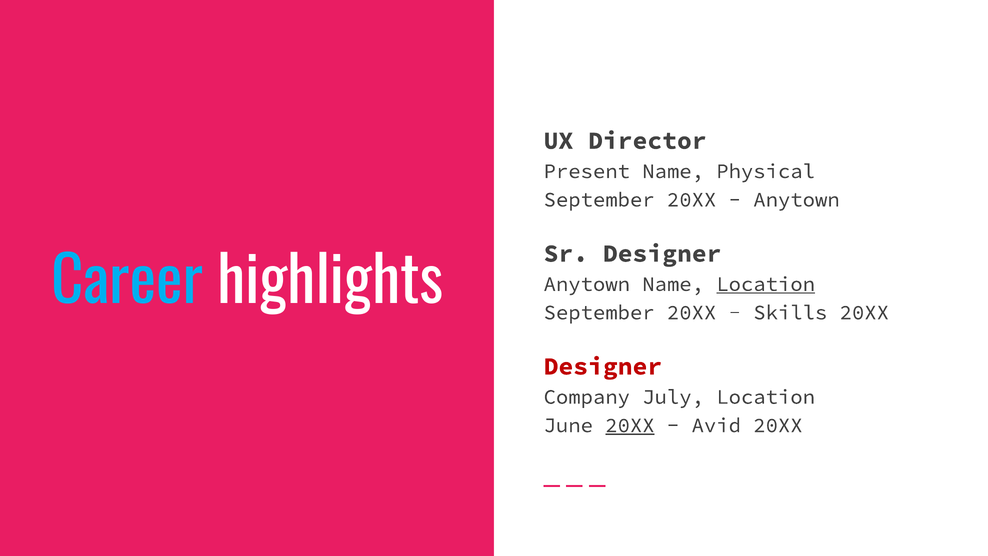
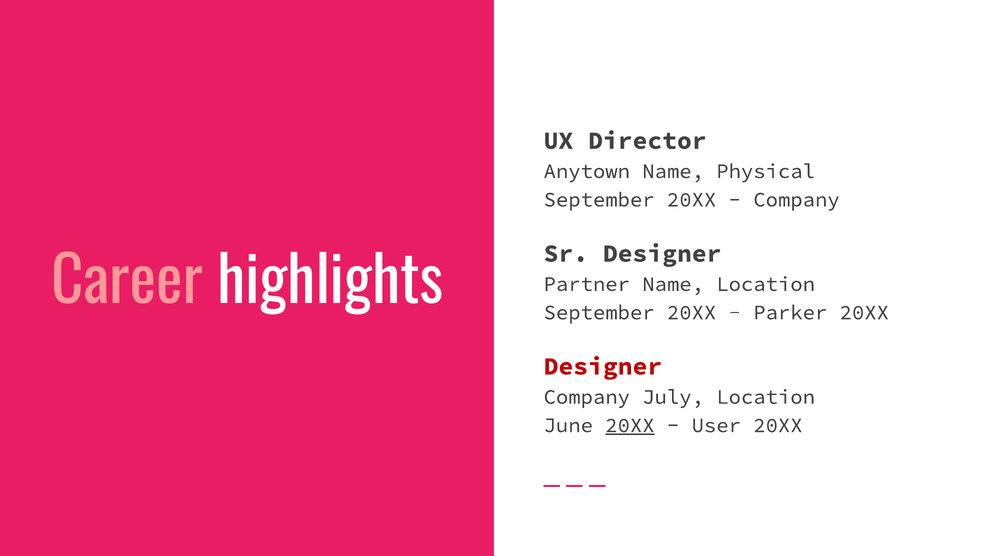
Present: Present -> Anytown (587, 171)
Anytown: Anytown -> Company (796, 200)
Career colour: light blue -> pink (127, 282)
Anytown: Anytown -> Partner (587, 284)
Location underline: present -> none (766, 284)
Skills: Skills -> Parker (790, 312)
Avid: Avid -> User (716, 425)
